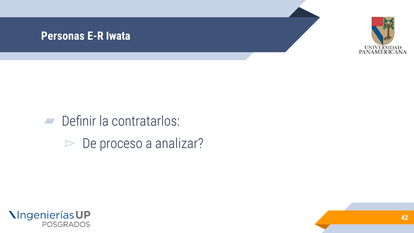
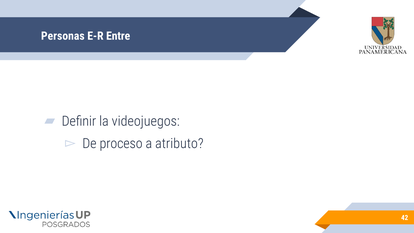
Iwata: Iwata -> Entre (118, 36)
contratarlos: contratarlos -> videojuegos (146, 121)
analizar: analizar -> atributo (179, 143)
